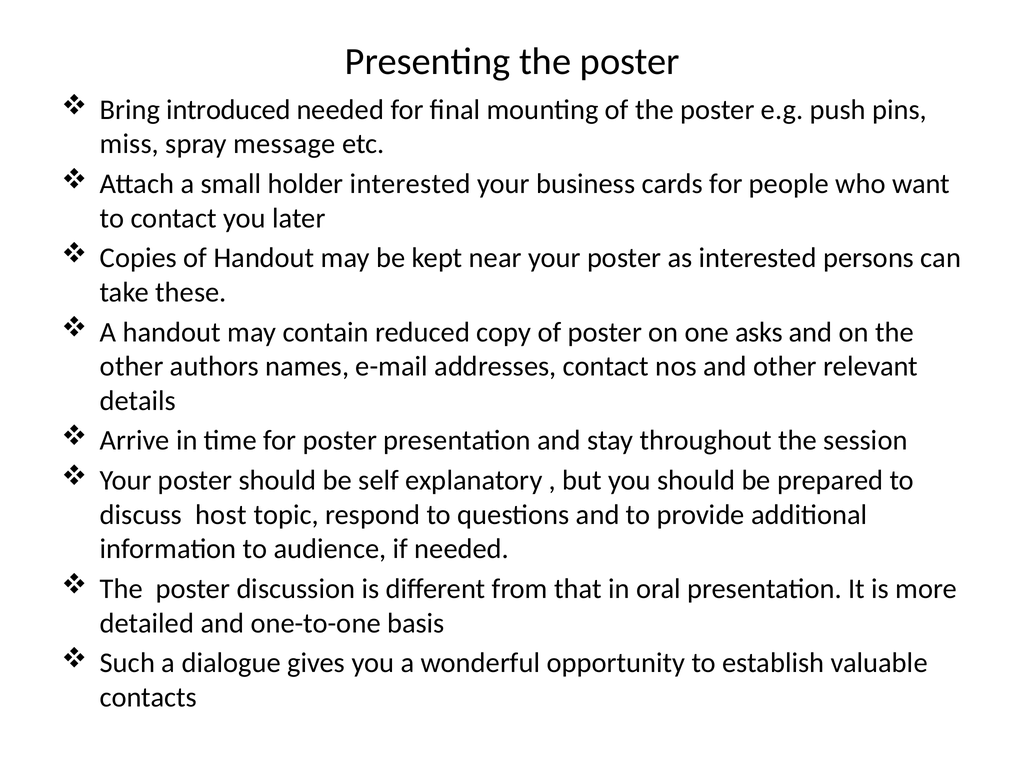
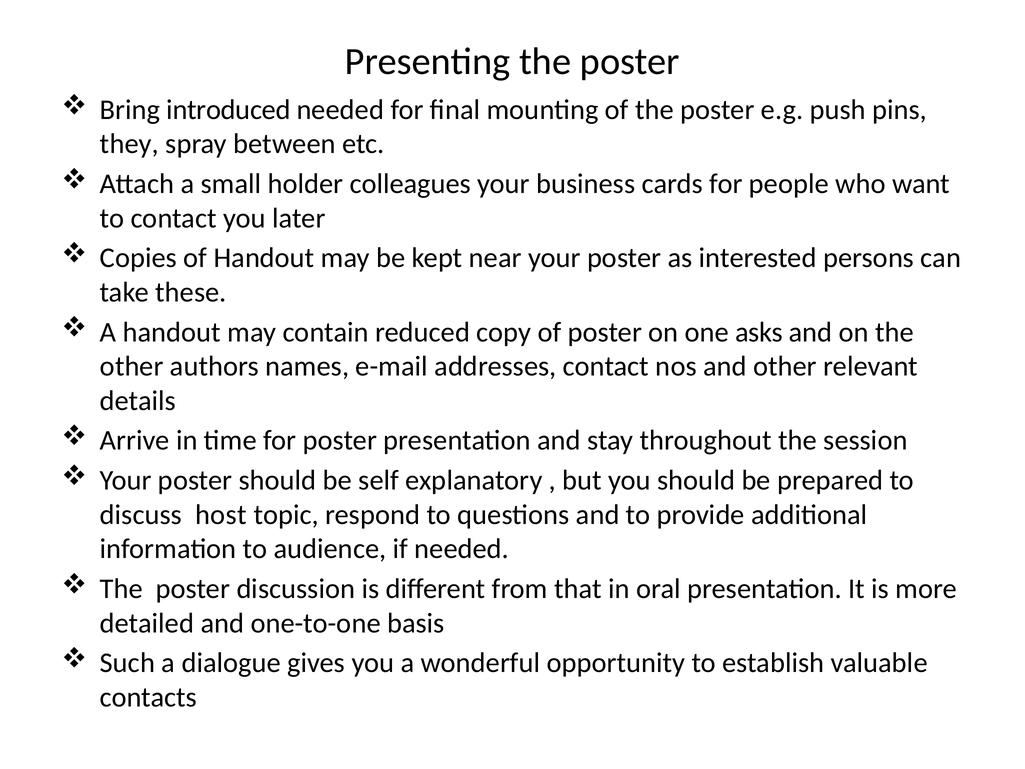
miss: miss -> they (129, 144)
message: message -> between (285, 144)
holder interested: interested -> colleagues (410, 184)
